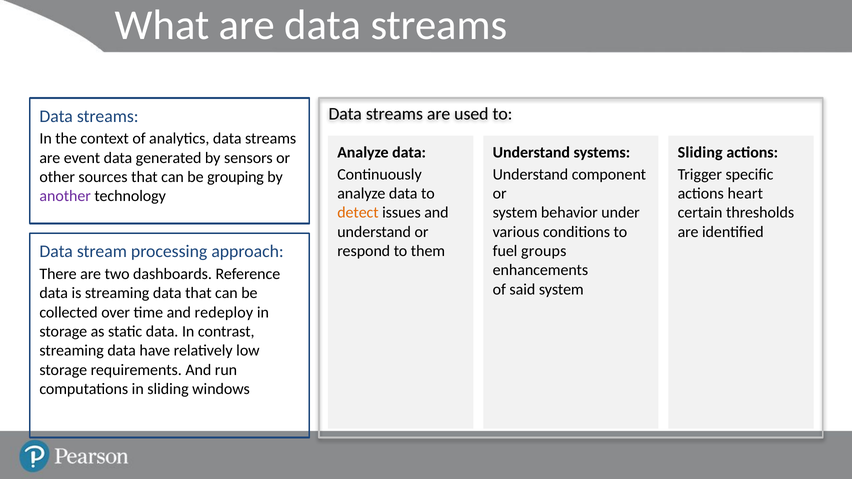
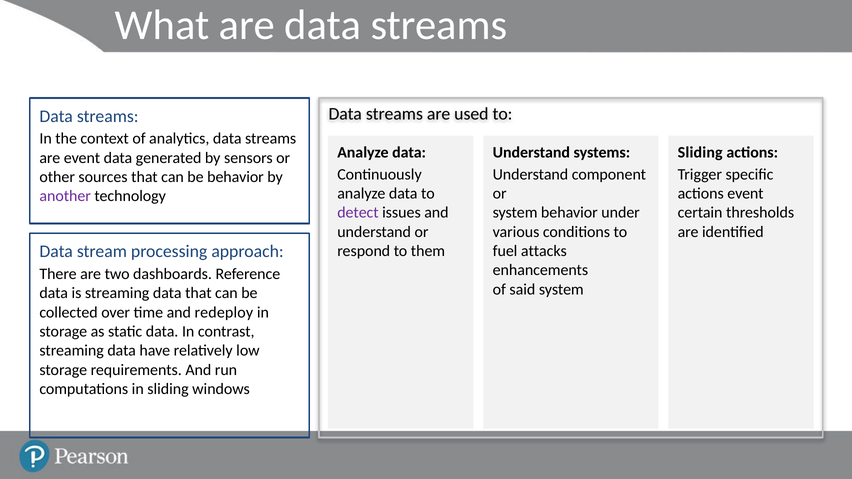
be grouping: grouping -> behavior (235, 177)
actions heart: heart -> event (745, 194)
detect colour: orange -> purple (358, 213)
groups: groups -> attacks (544, 251)
